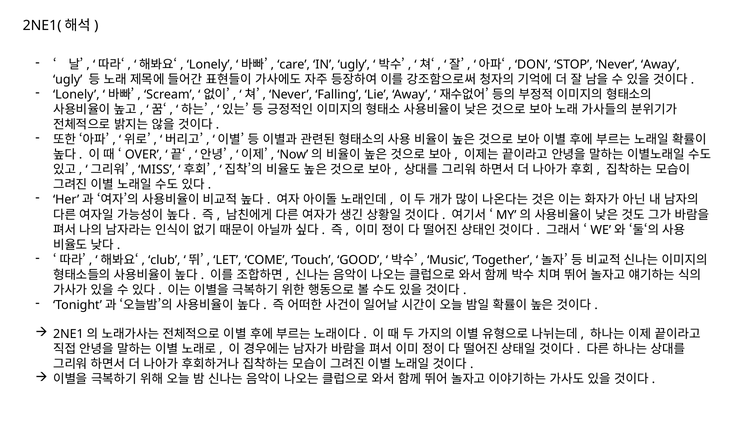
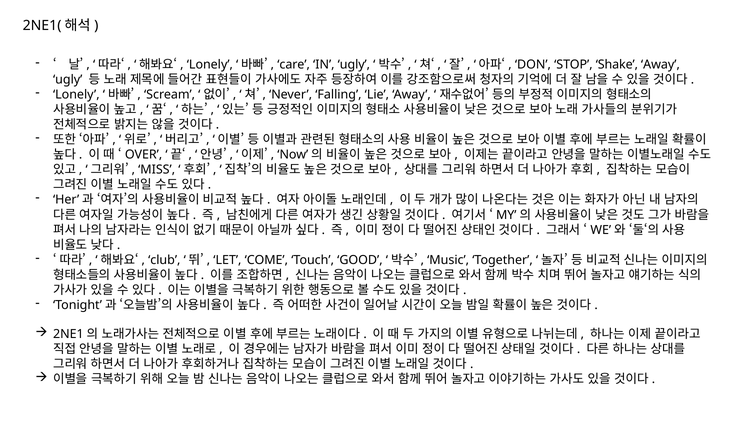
STOP Never: Never -> Shake (617, 64)
